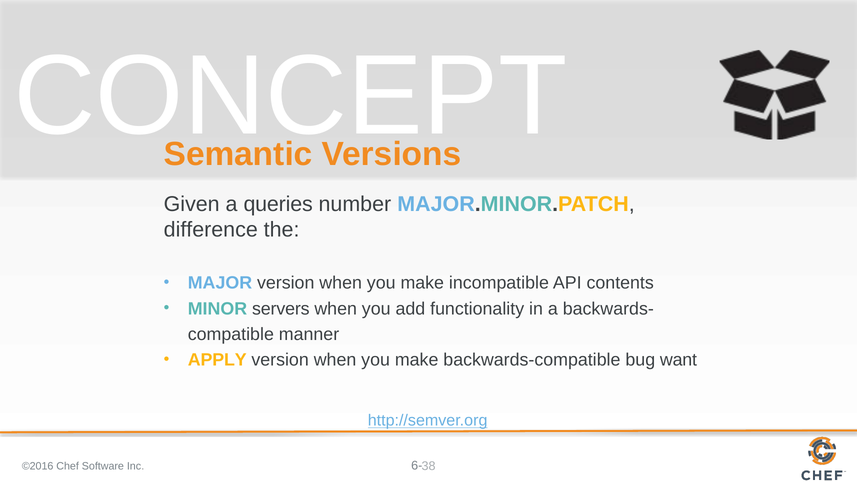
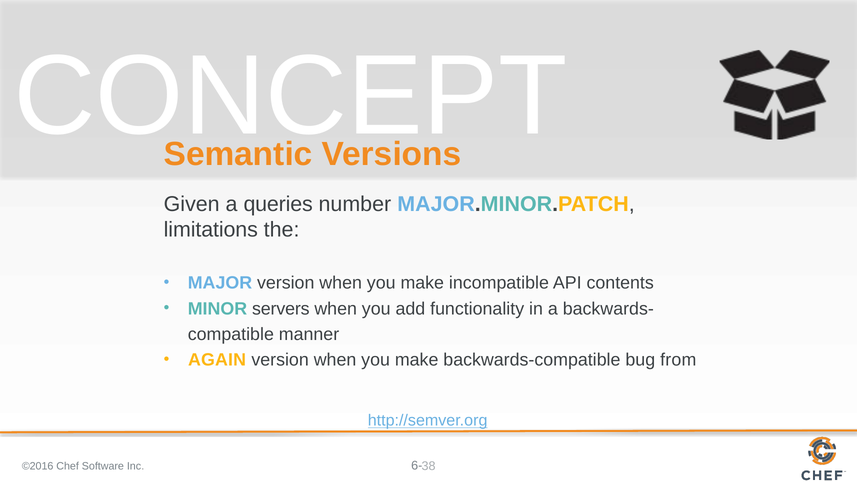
difference: difference -> limitations (211, 230)
APPLY: APPLY -> AGAIN (217, 360)
want: want -> from (678, 360)
